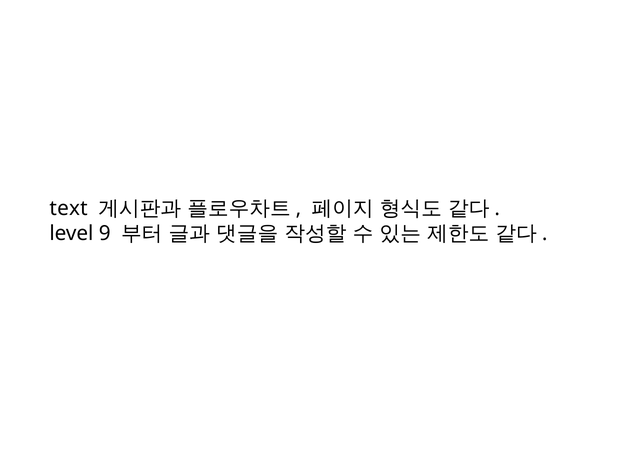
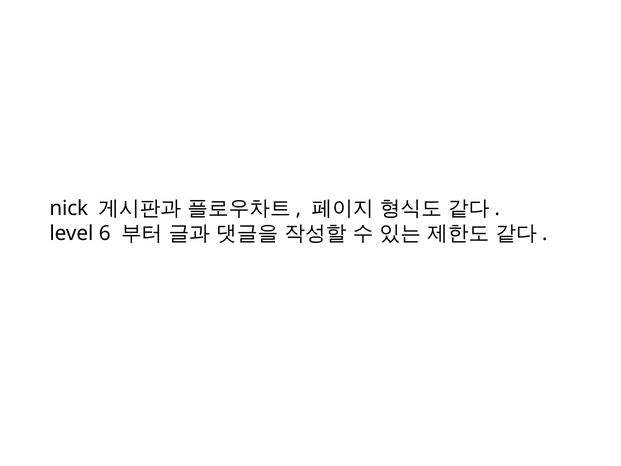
text: text -> nick (69, 209)
9: 9 -> 6 (105, 233)
